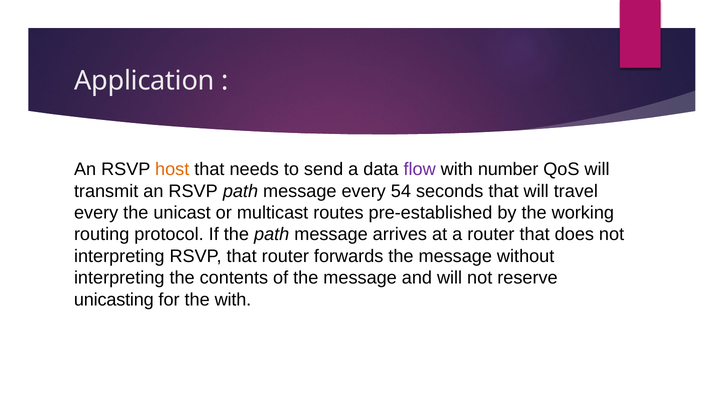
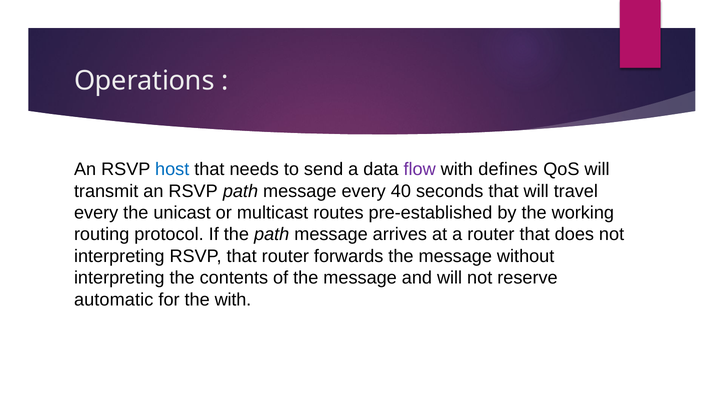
Application: Application -> Operations (144, 81)
host colour: orange -> blue (172, 169)
number: number -> defines (508, 169)
54: 54 -> 40 (401, 191)
unicasting: unicasting -> automatic (114, 300)
